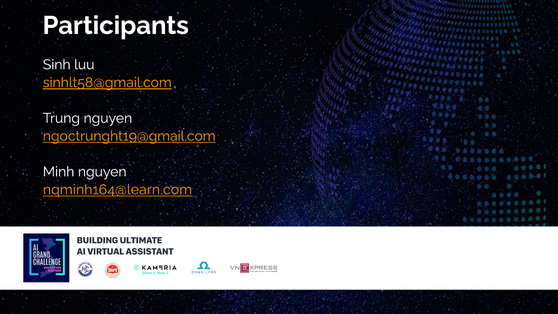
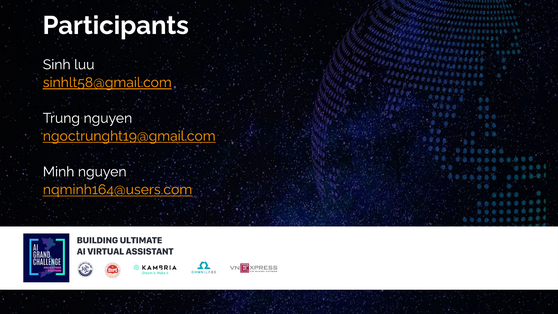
nqminh164@learn.com: nqminh164@learn.com -> nqminh164@users.com (118, 190)
